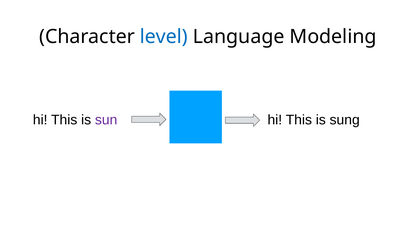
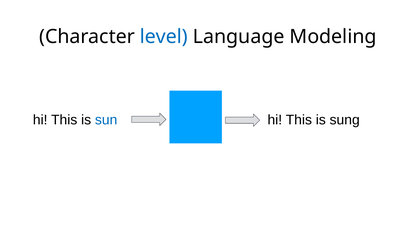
sun colour: purple -> blue (106, 120)
